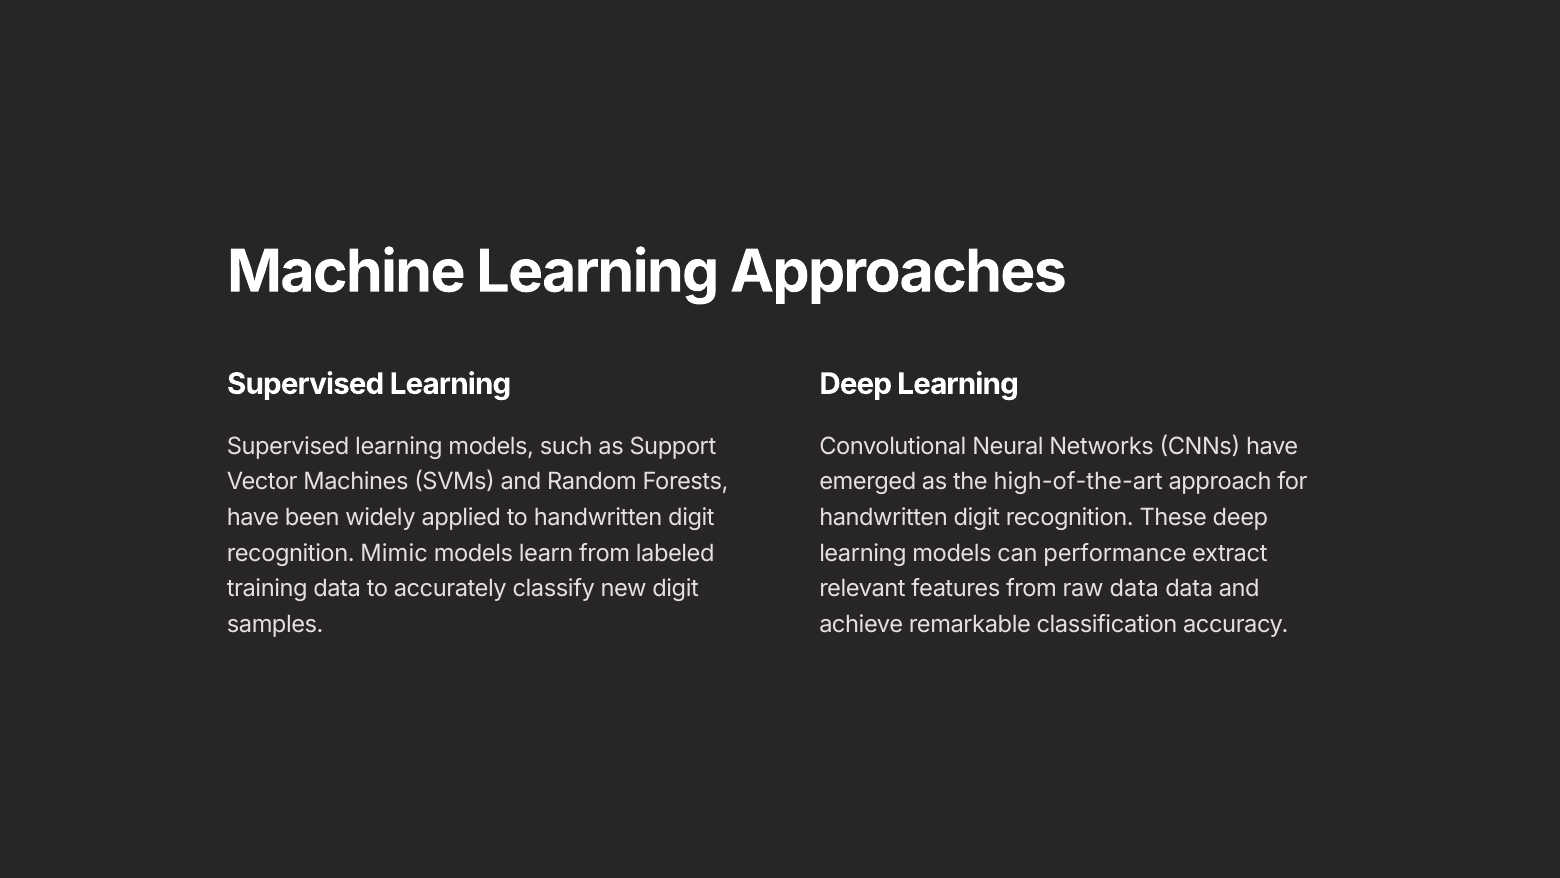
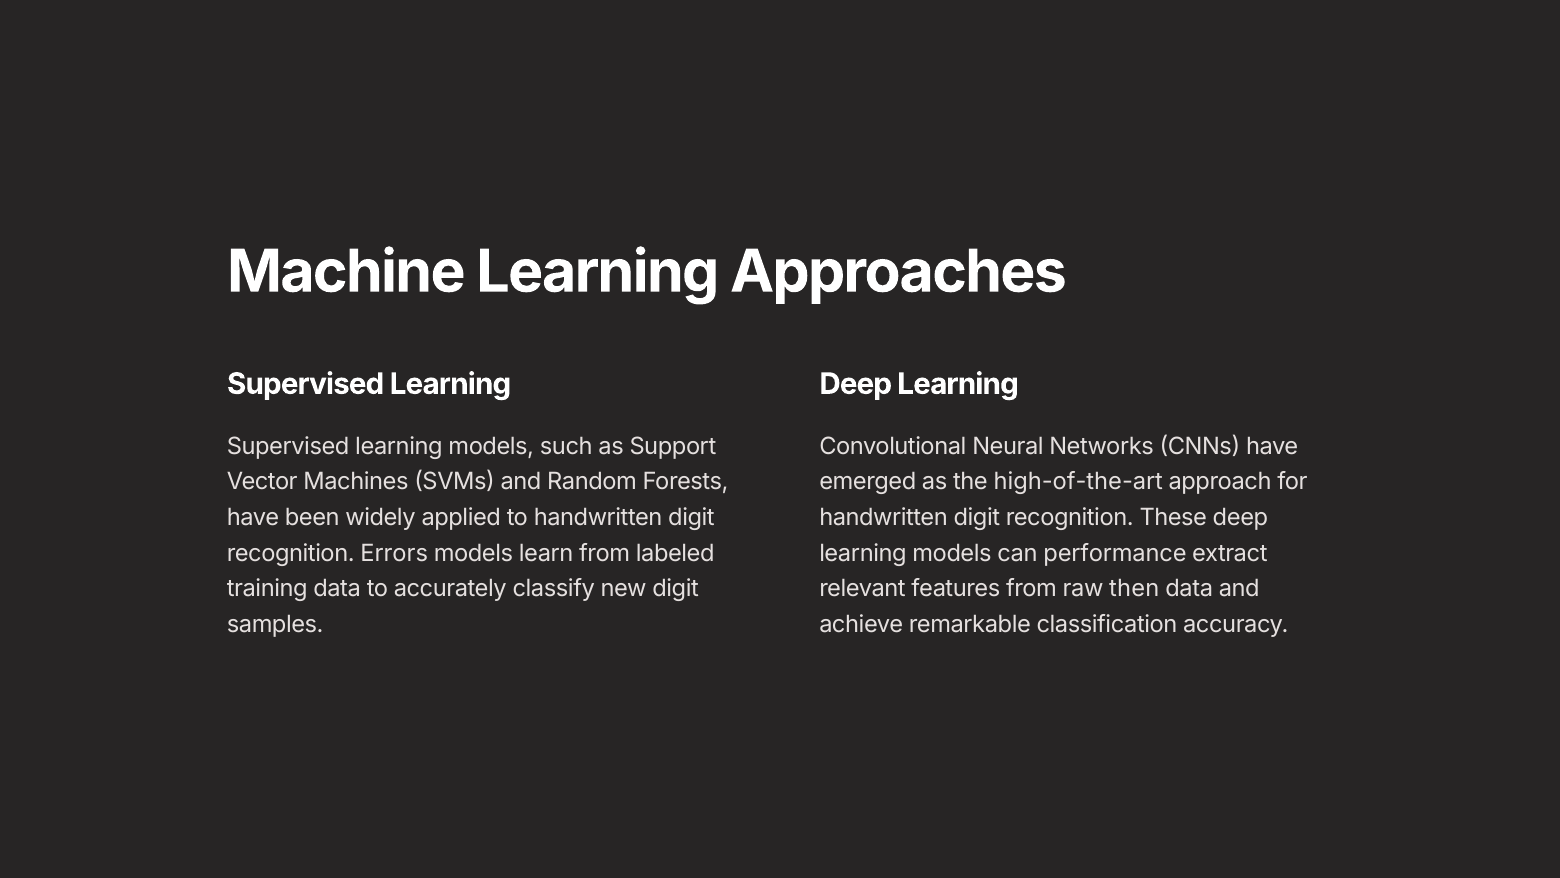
Mimic: Mimic -> Errors (394, 553)
raw data: data -> then (1134, 588)
